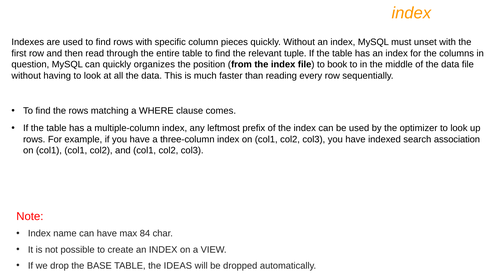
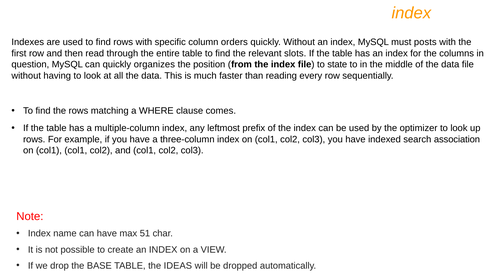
pieces: pieces -> orders (234, 42)
unset: unset -> posts (425, 42)
tuple: tuple -> slots (295, 53)
book: book -> state (337, 65)
84: 84 -> 51 (145, 234)
